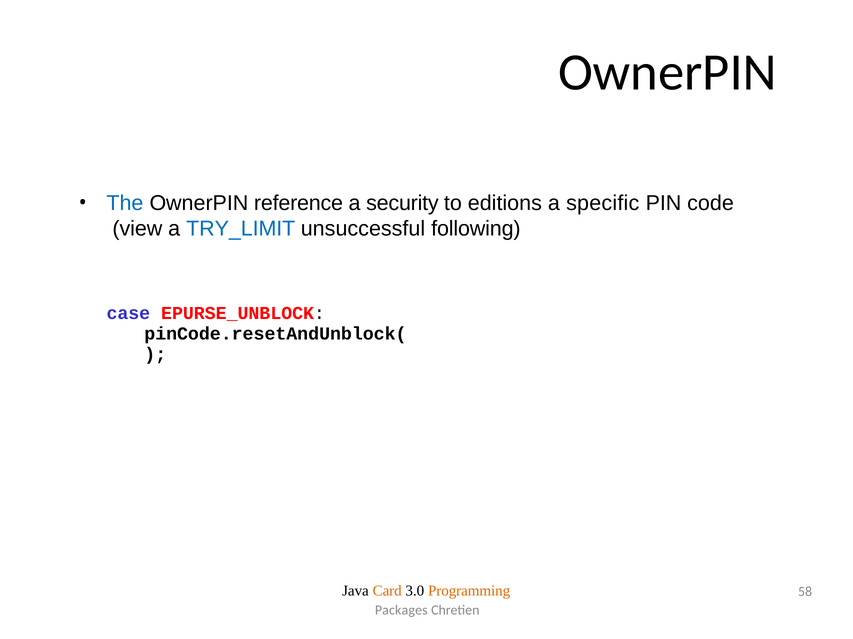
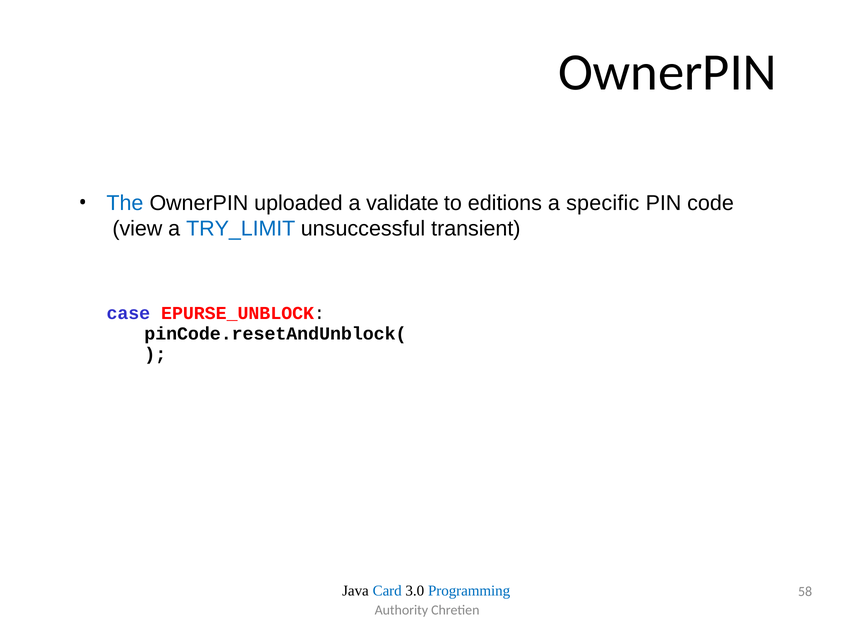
reference: reference -> uploaded (298, 203)
security: security -> validate (402, 203)
following: following -> transient (476, 229)
Card colour: orange -> blue (387, 591)
Programming colour: orange -> blue (469, 591)
Packages: Packages -> Authority (401, 610)
